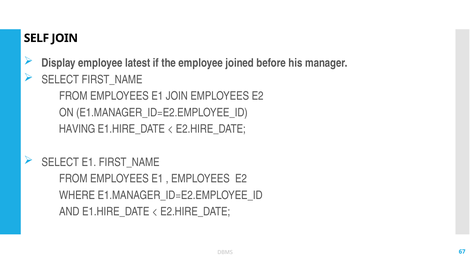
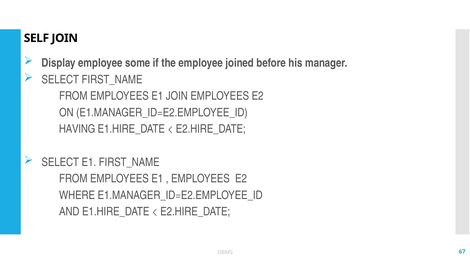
latest: latest -> some (138, 63)
